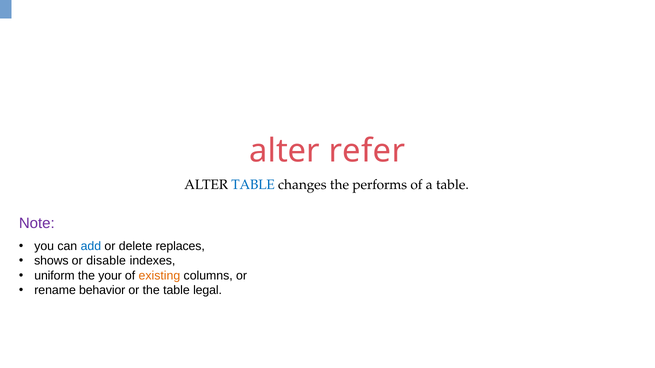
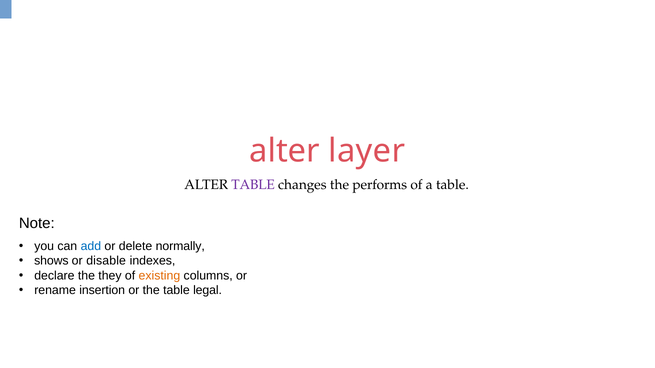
refer: refer -> layer (367, 151)
TABLE colour: blue -> purple (253, 185)
Note colour: purple -> black (37, 224)
replaces: replaces -> normally (180, 246)
uniform: uniform -> declare (54, 276)
your: your -> they (110, 276)
behavior: behavior -> insertion (102, 291)
